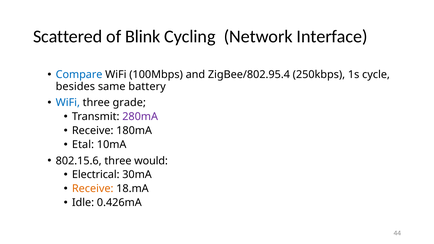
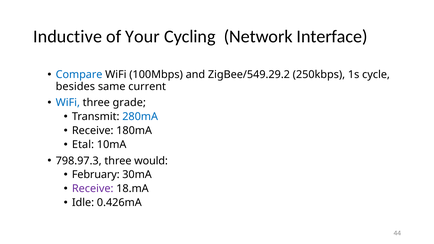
Scattered: Scattered -> Inductive (68, 36)
Blink: Blink -> Your (143, 36)
ZigBee/802.95.4: ZigBee/802.95.4 -> ZigBee/549.29.2 (249, 75)
battery: battery -> current (147, 86)
280mA colour: purple -> blue (140, 117)
802.15.6: 802.15.6 -> 798.97.3 (79, 161)
Electrical: Electrical -> February (96, 175)
Receive colour: orange -> purple (93, 189)
